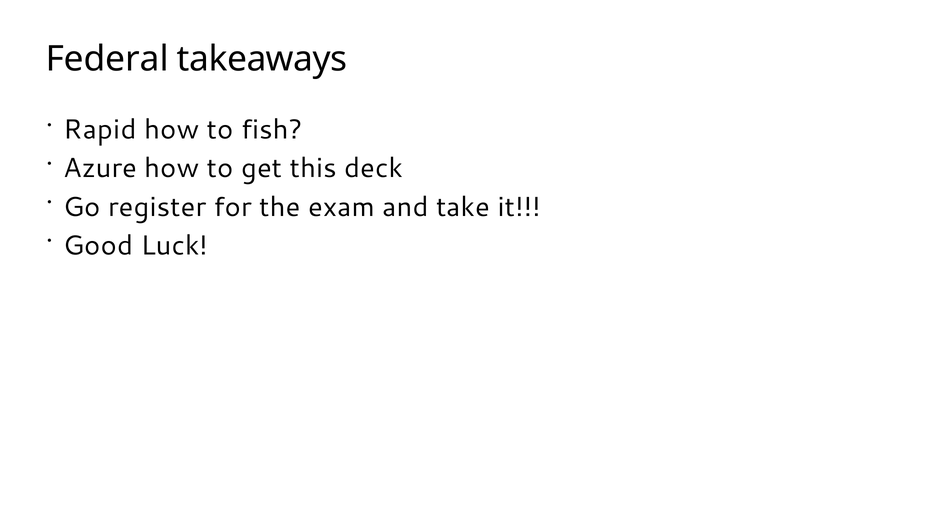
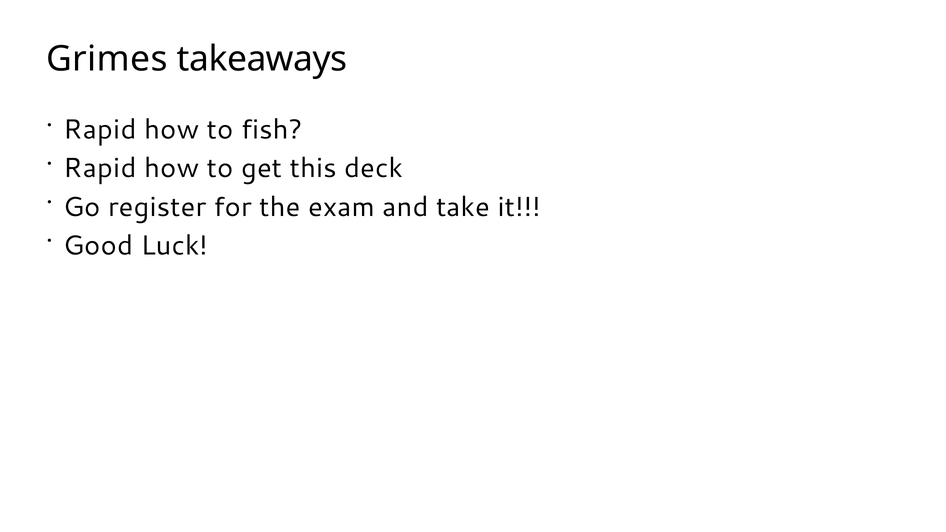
Federal: Federal -> Grimes (107, 59)
Azure: Azure -> Rapid (100, 168)
